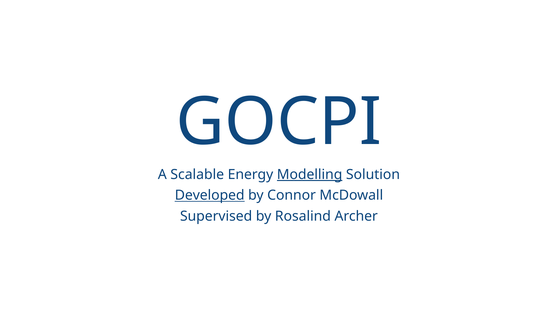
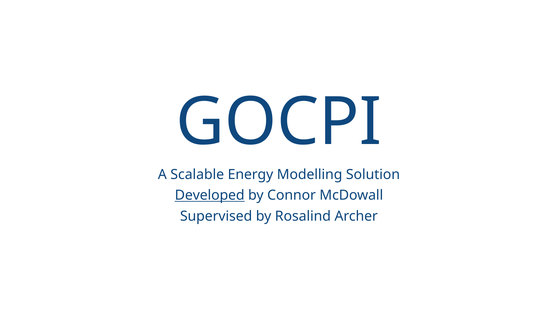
Modelling underline: present -> none (310, 174)
